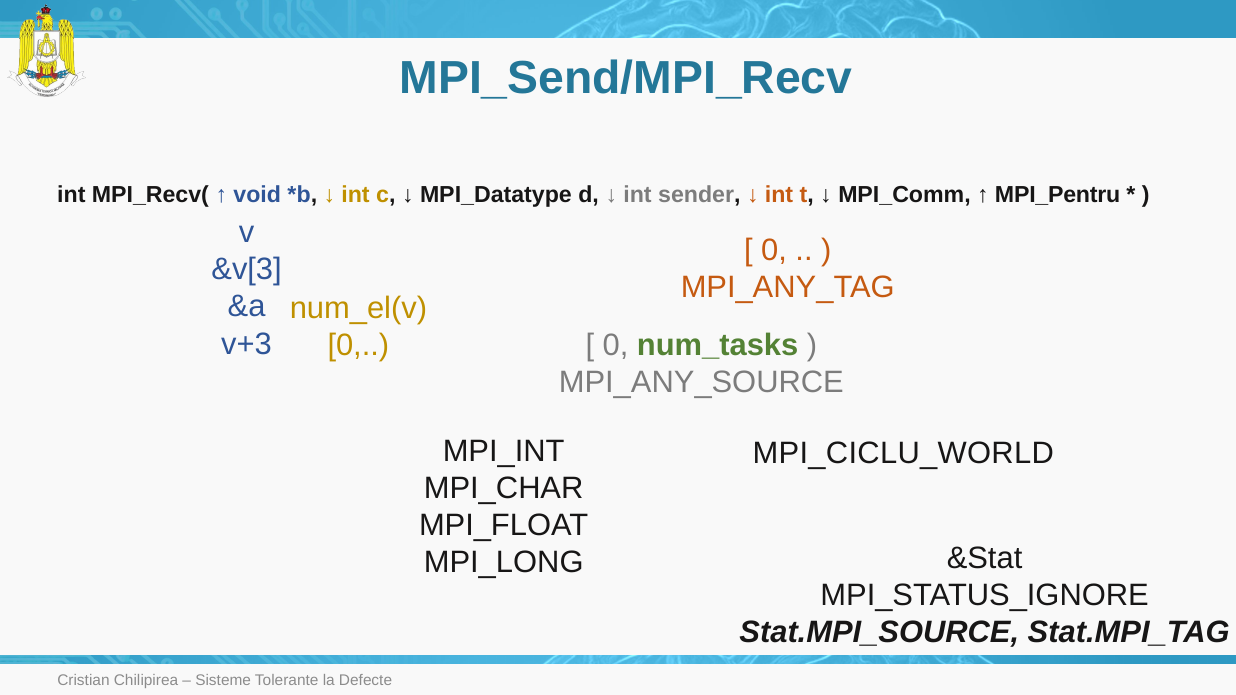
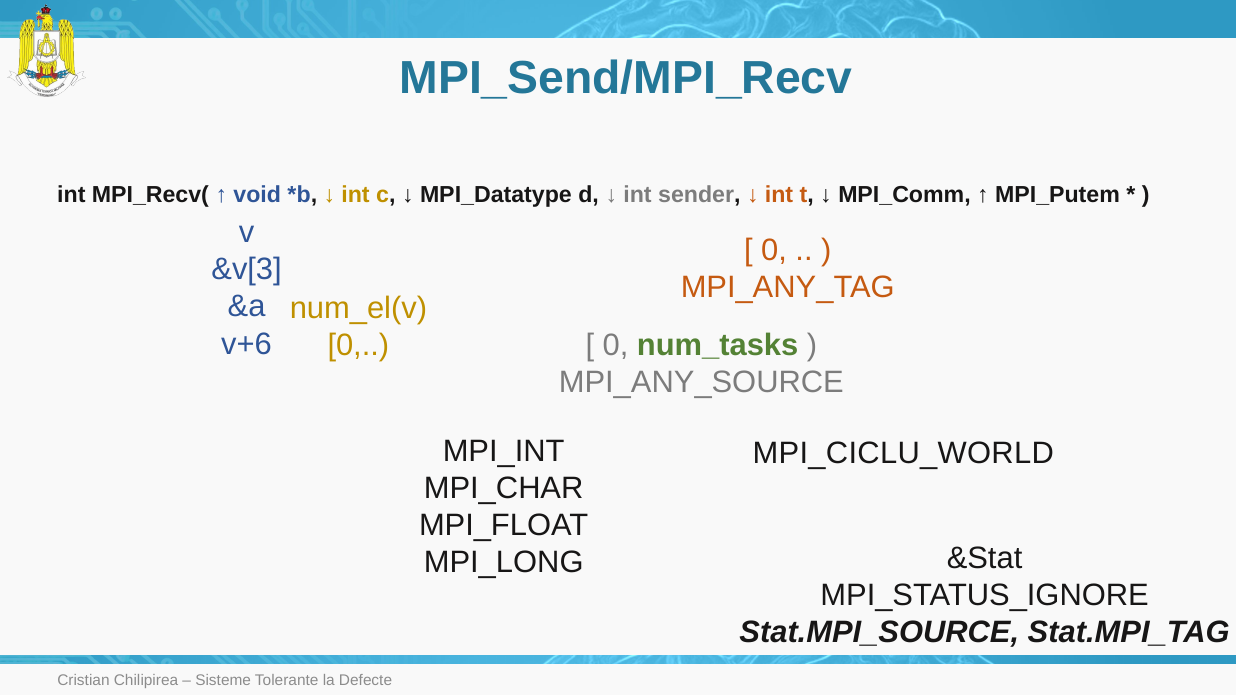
MPI_Pentru: MPI_Pentru -> MPI_Putem (1058, 195)
v+3: v+3 -> v+6 (247, 344)
